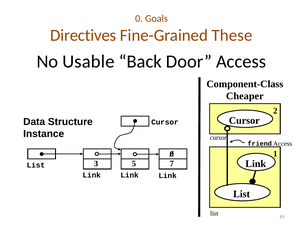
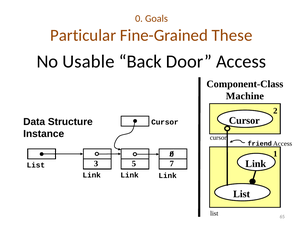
Directives: Directives -> Particular (83, 35)
Cheaper: Cheaper -> Machine (245, 96)
